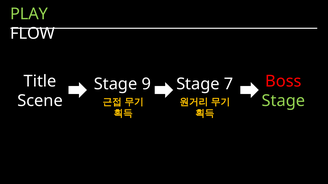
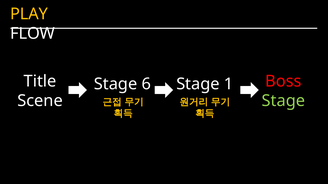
PLAY colour: light green -> yellow (29, 14)
9: 9 -> 6 (146, 84)
7: 7 -> 1 (229, 84)
